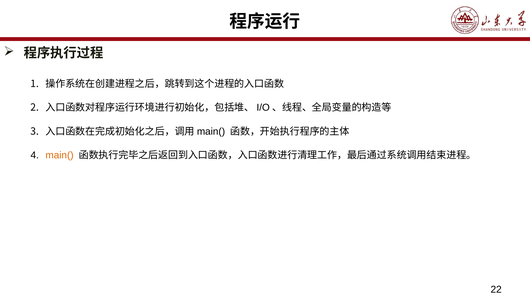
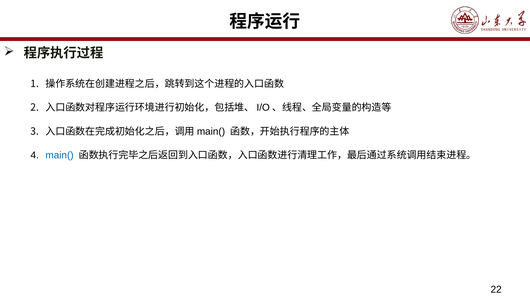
main( colour: orange -> blue (60, 155)
